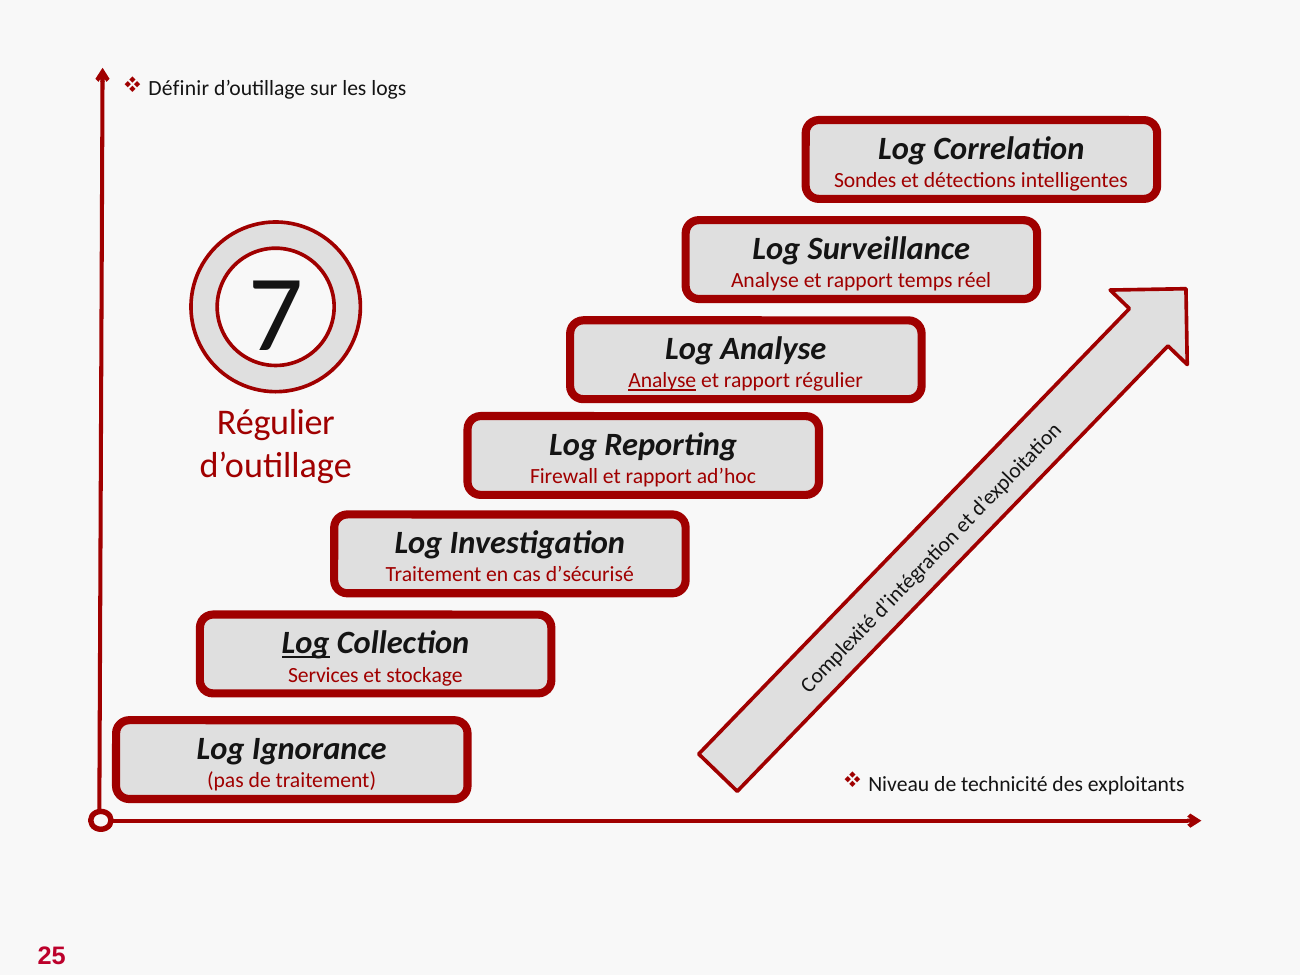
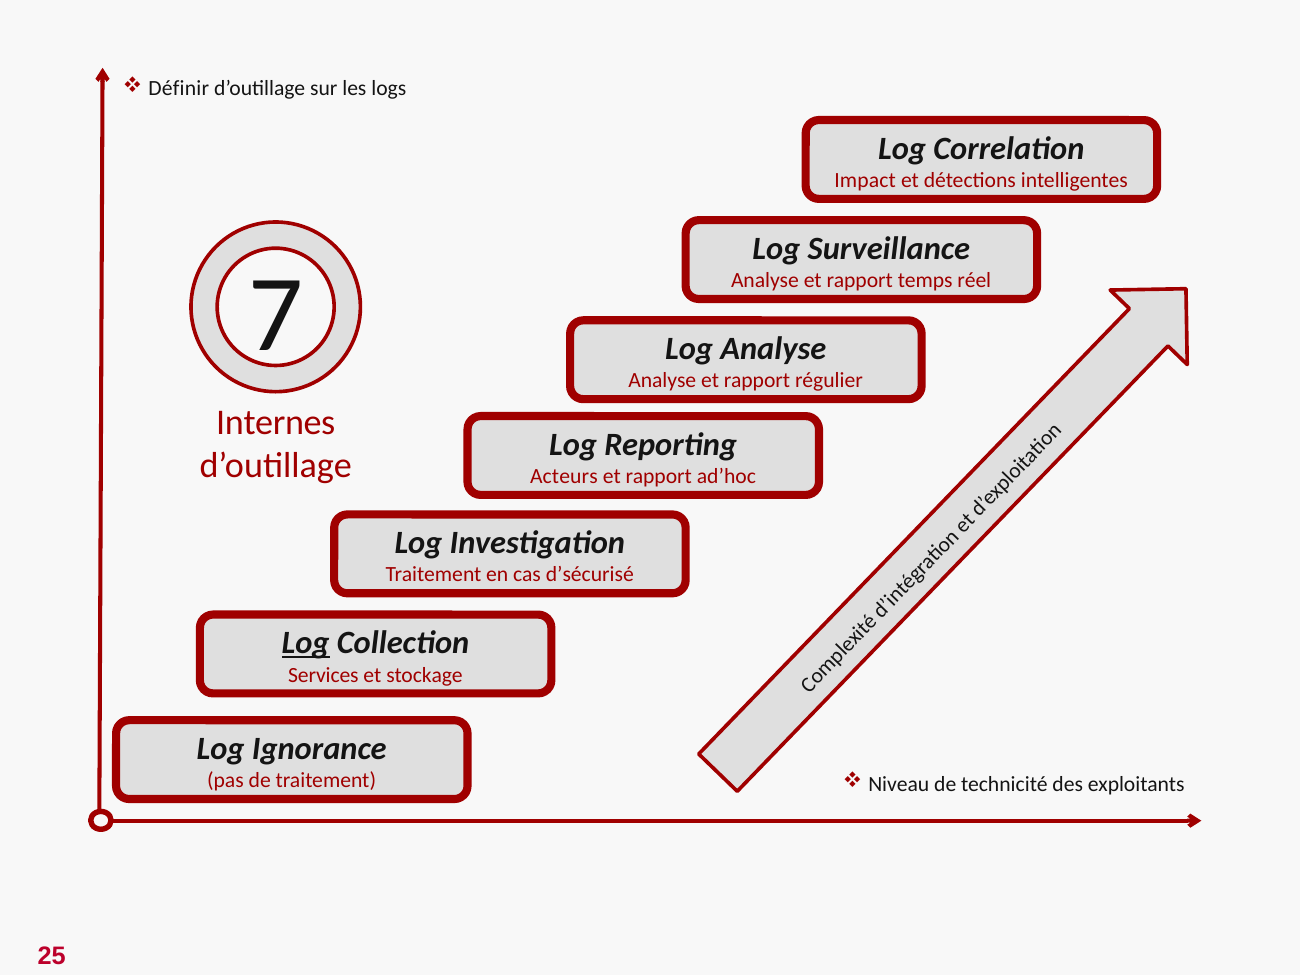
Sondes: Sondes -> Impact (865, 180)
Analyse underline: present -> none (662, 381)
Régulier: Régulier -> Internes (276, 422)
Firewall: Firewall -> Acteurs (564, 476)
